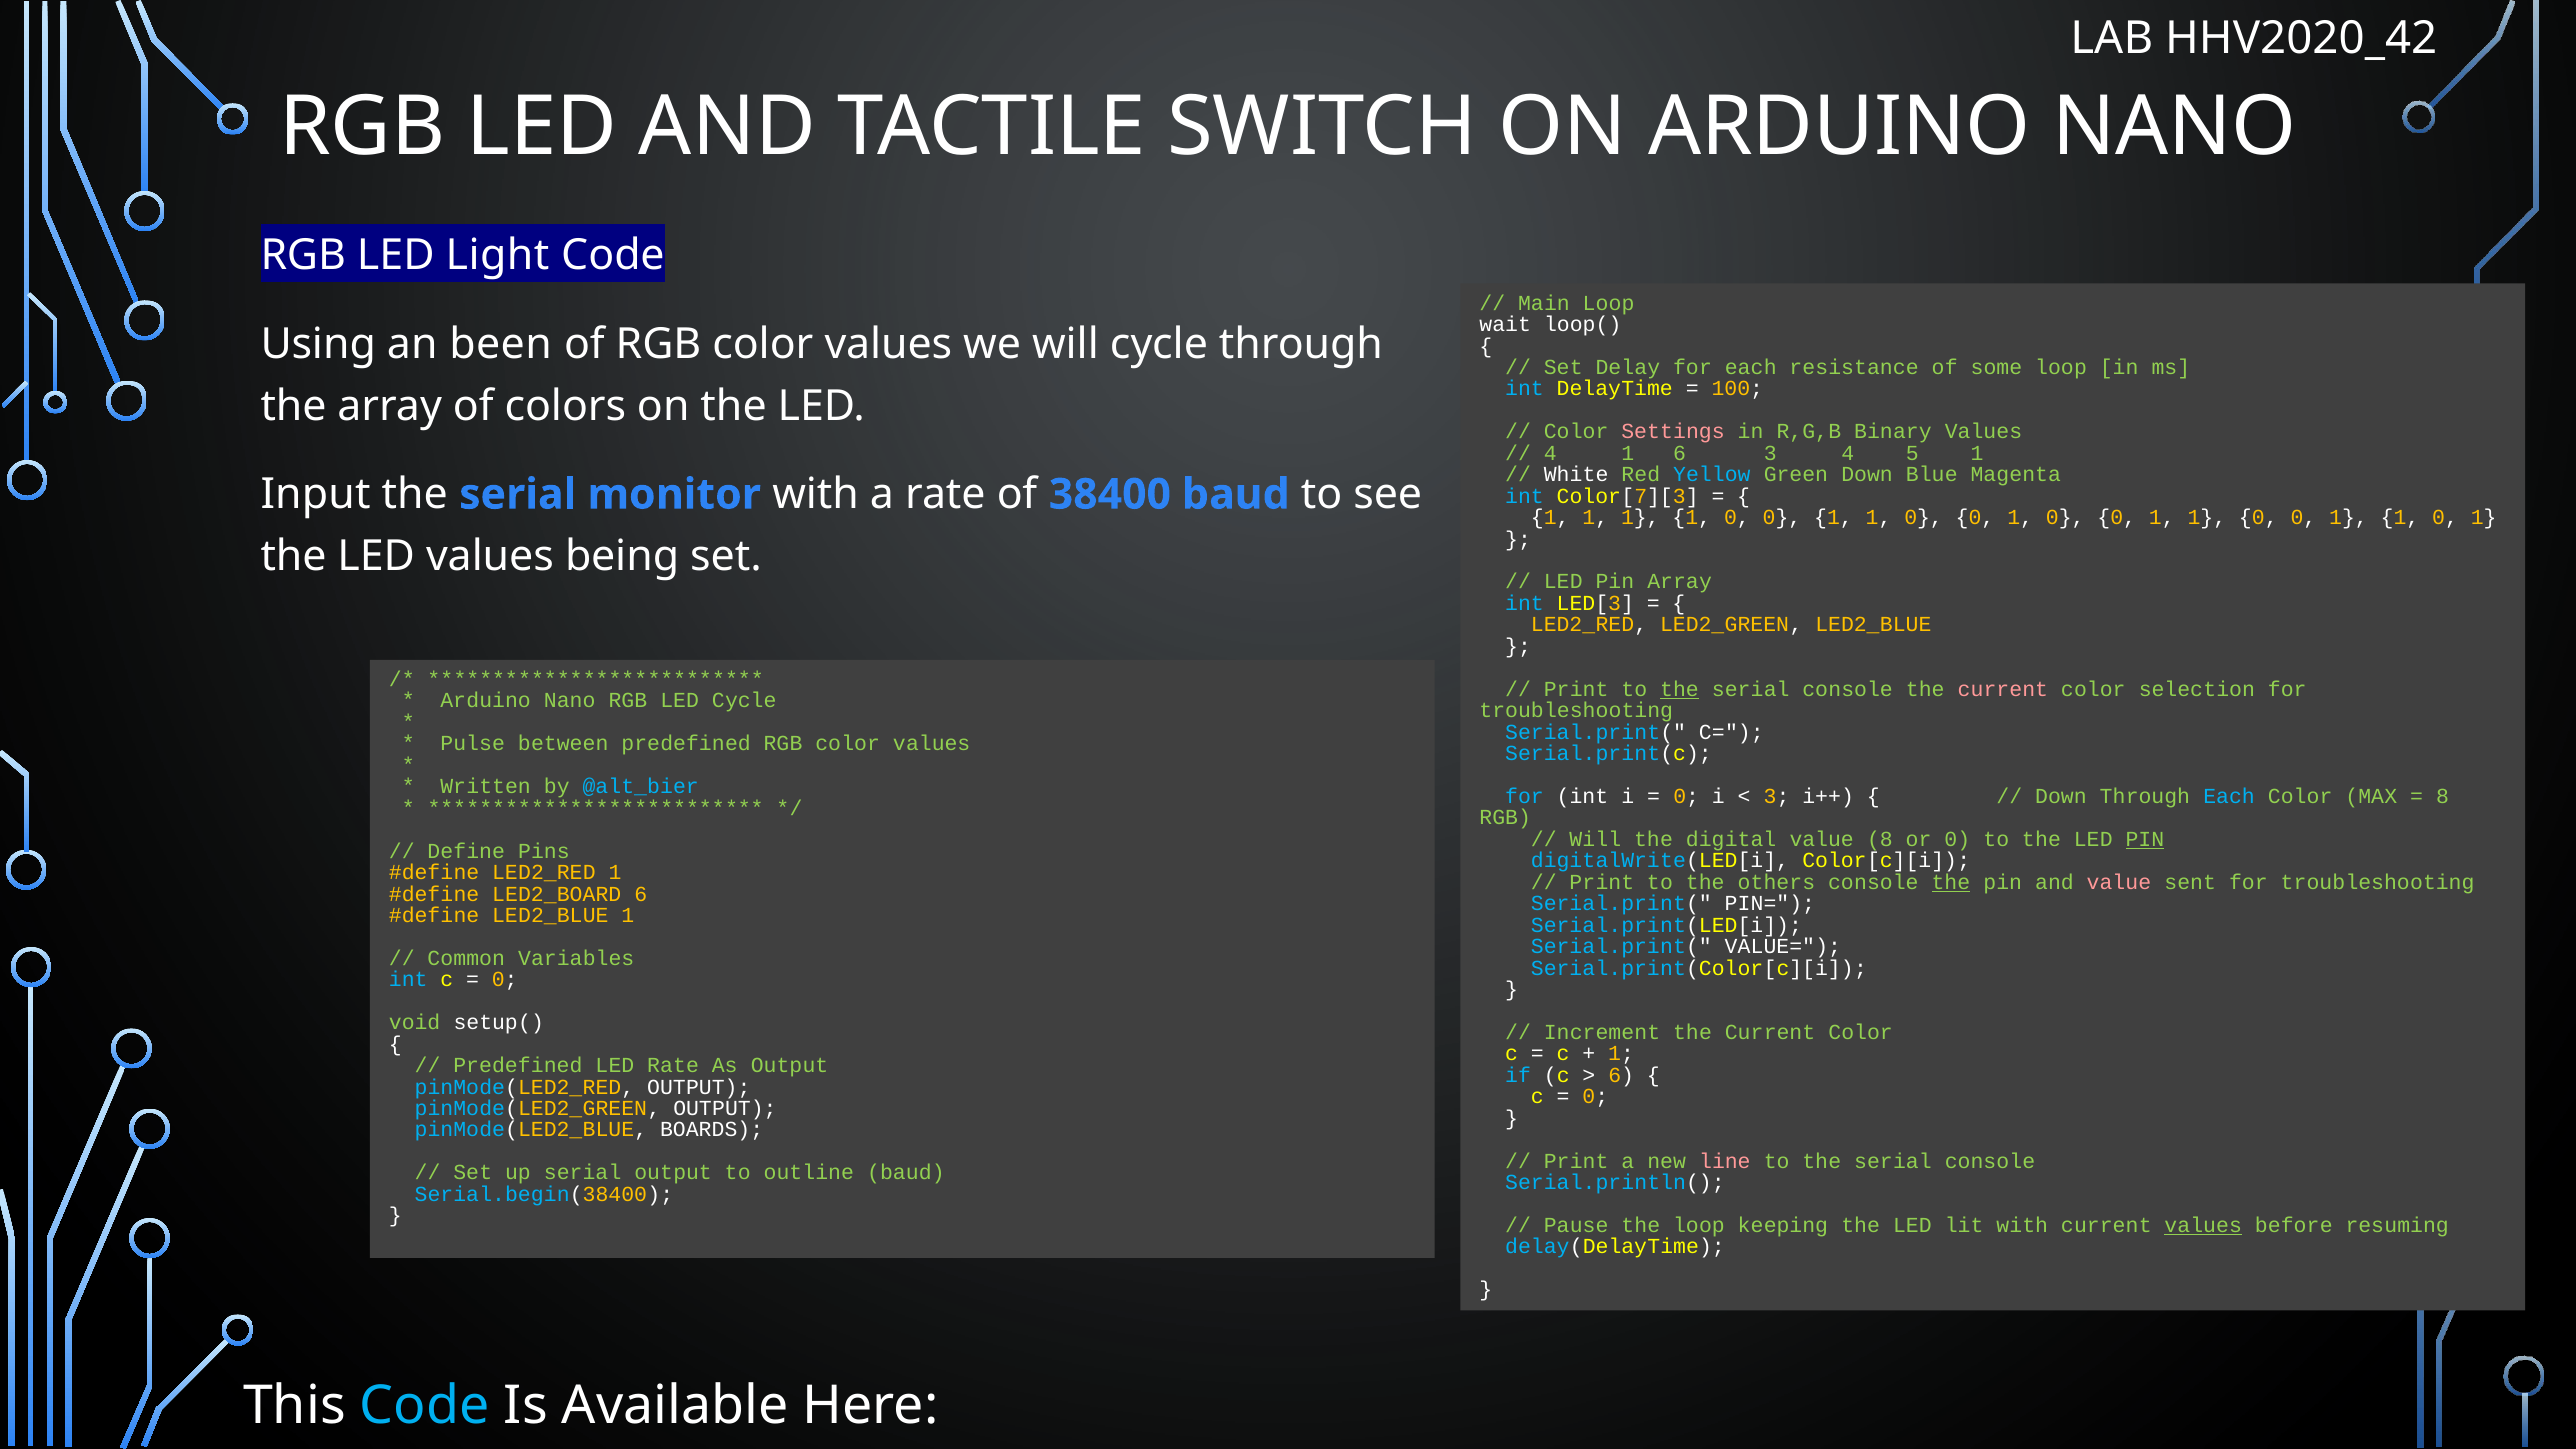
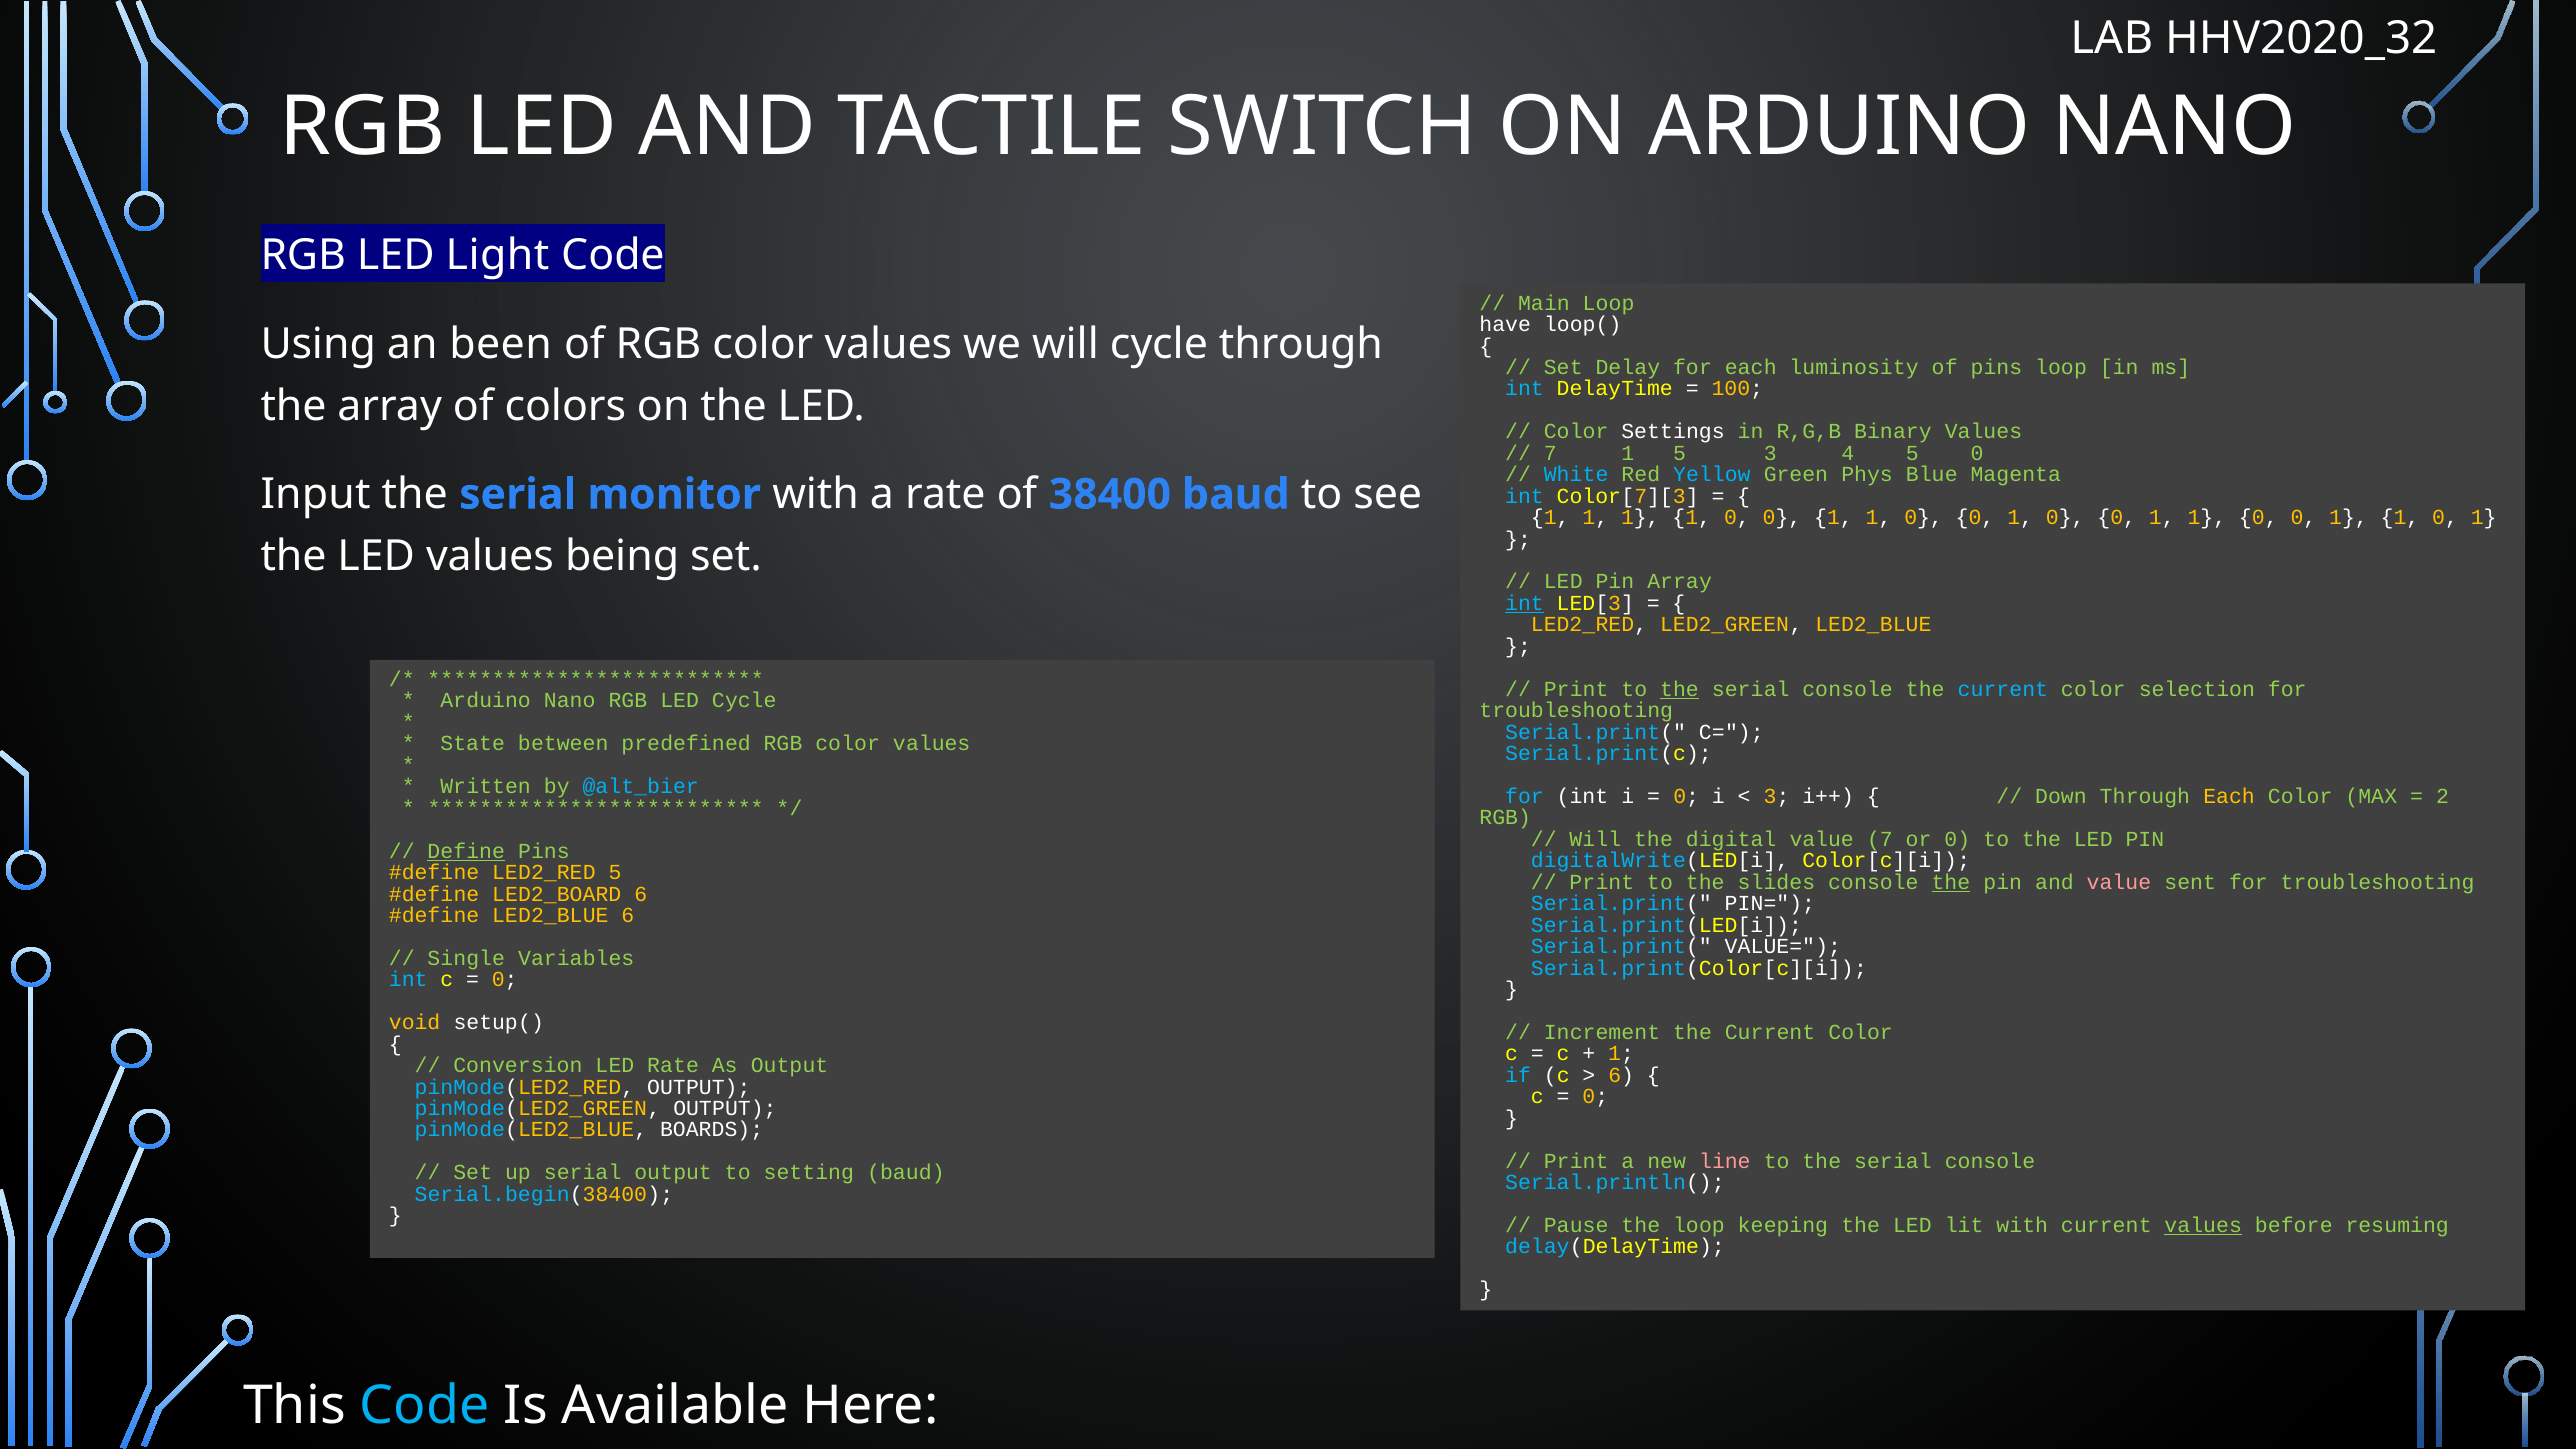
HHV2020_42: HHV2020_42 -> HHV2020_32 (2301, 38)
wait: wait -> have (1505, 324)
resistance: resistance -> luminosity (1854, 367)
of some: some -> pins (1996, 367)
Settings colour: pink -> white (1673, 432)
4: 4 -> 7 (1550, 453)
1 6: 6 -> 5 (1680, 453)
5 1: 1 -> 0 (1977, 453)
White colour: white -> light blue (1576, 475)
Green Down: Down -> Phys (1867, 475)
int underline: none -> present (1525, 603)
current colour: pink -> light blue (2003, 689)
Pulse: Pulse -> State (473, 744)
Each colour: light blue -> yellow (2229, 796)
8: 8 -> 2 (2443, 796)
value 8: 8 -> 7 (1880, 839)
PIN underline: present -> none (2145, 839)
Define underline: none -> present (466, 851)
LED2_RED 1: 1 -> 5 (615, 873)
others: others -> slides (1776, 882)
LED2_BLUE 1: 1 -> 6 (628, 915)
Common: Common -> Single (466, 958)
void colour: light green -> yellow (415, 1023)
Predefined: Predefined -> Conversion (518, 1066)
outline: outline -> setting (809, 1173)
